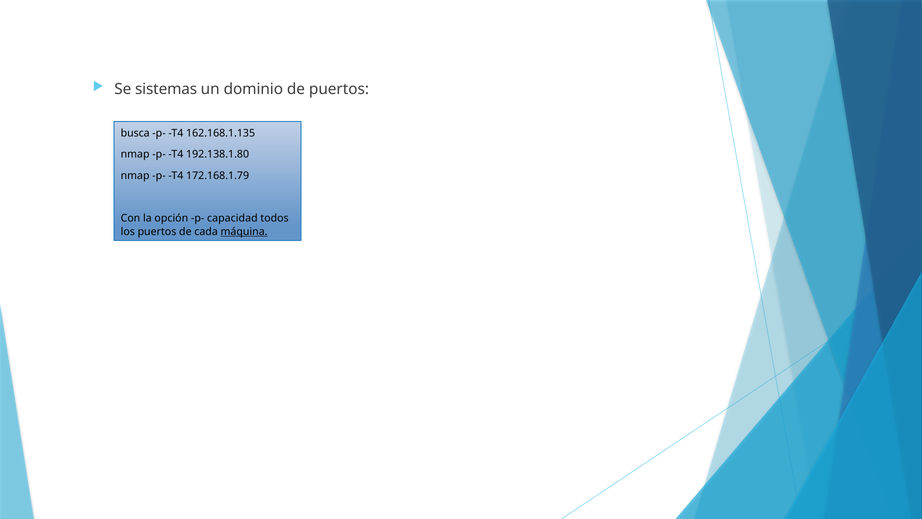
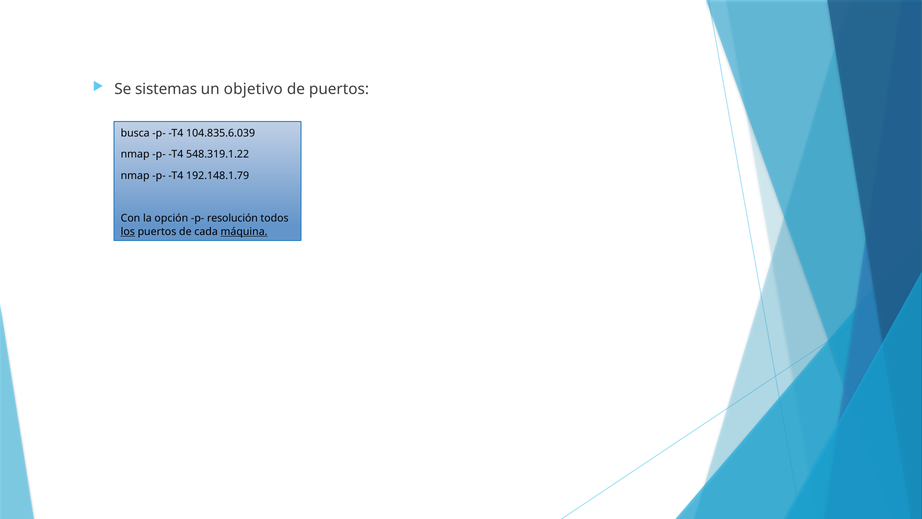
dominio: dominio -> objetivo (253, 89)
162.168.1.135: 162.168.1.135 -> 104.835.6.039 (221, 133)
192.138.1.80: 192.138.1.80 -> 548.319.1.22 (218, 154)
172.168.1.79: 172.168.1.79 -> 192.148.1.79 (218, 175)
capacidad: capacidad -> resolución (232, 218)
los underline: none -> present (128, 231)
